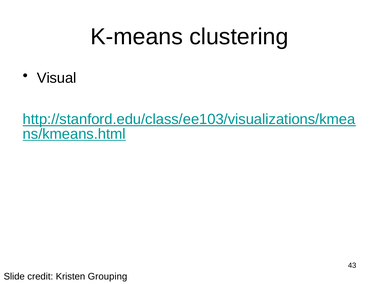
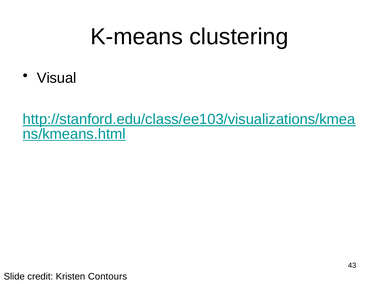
Grouping: Grouping -> Contours (108, 277)
